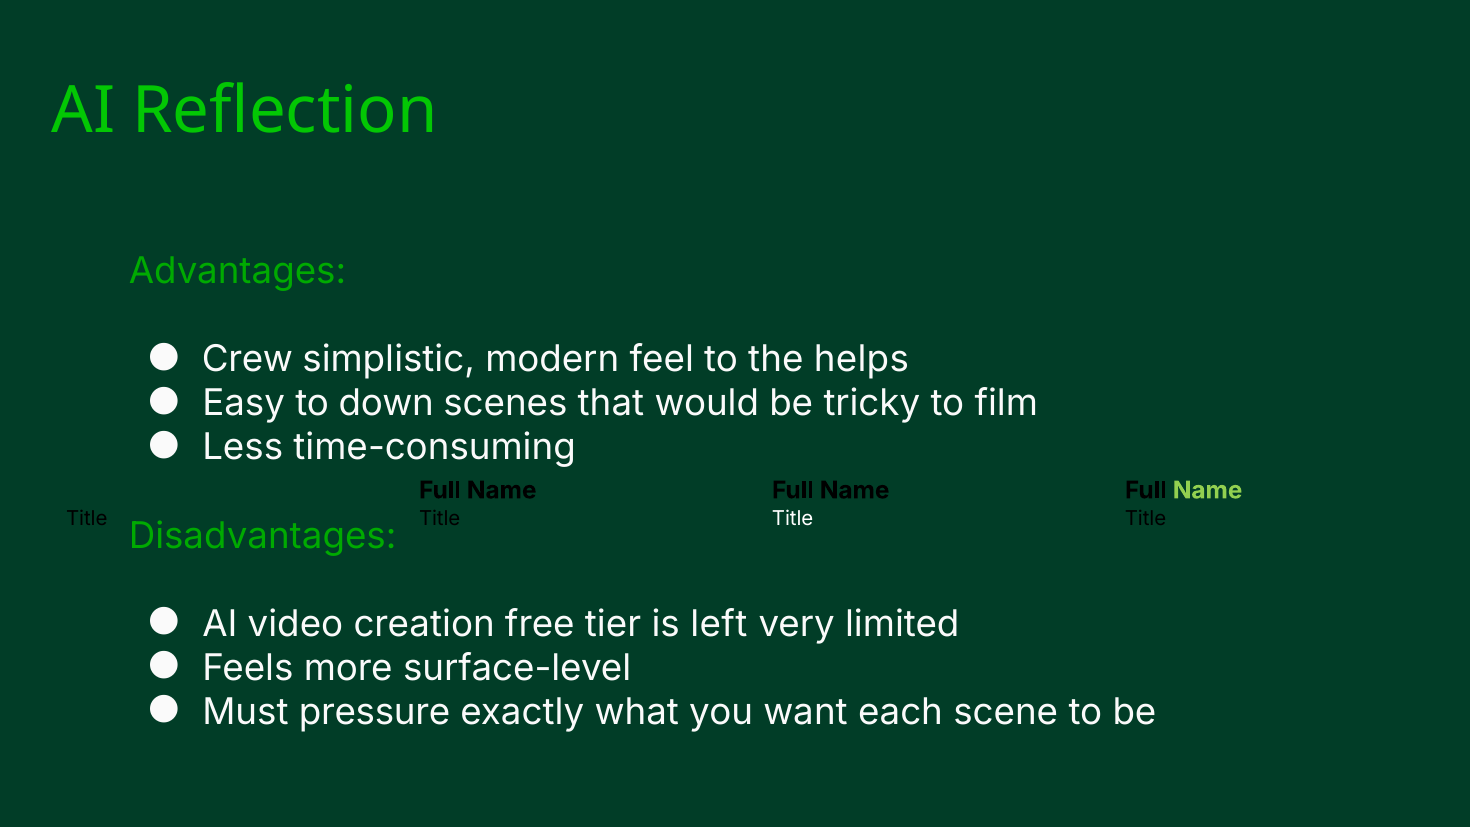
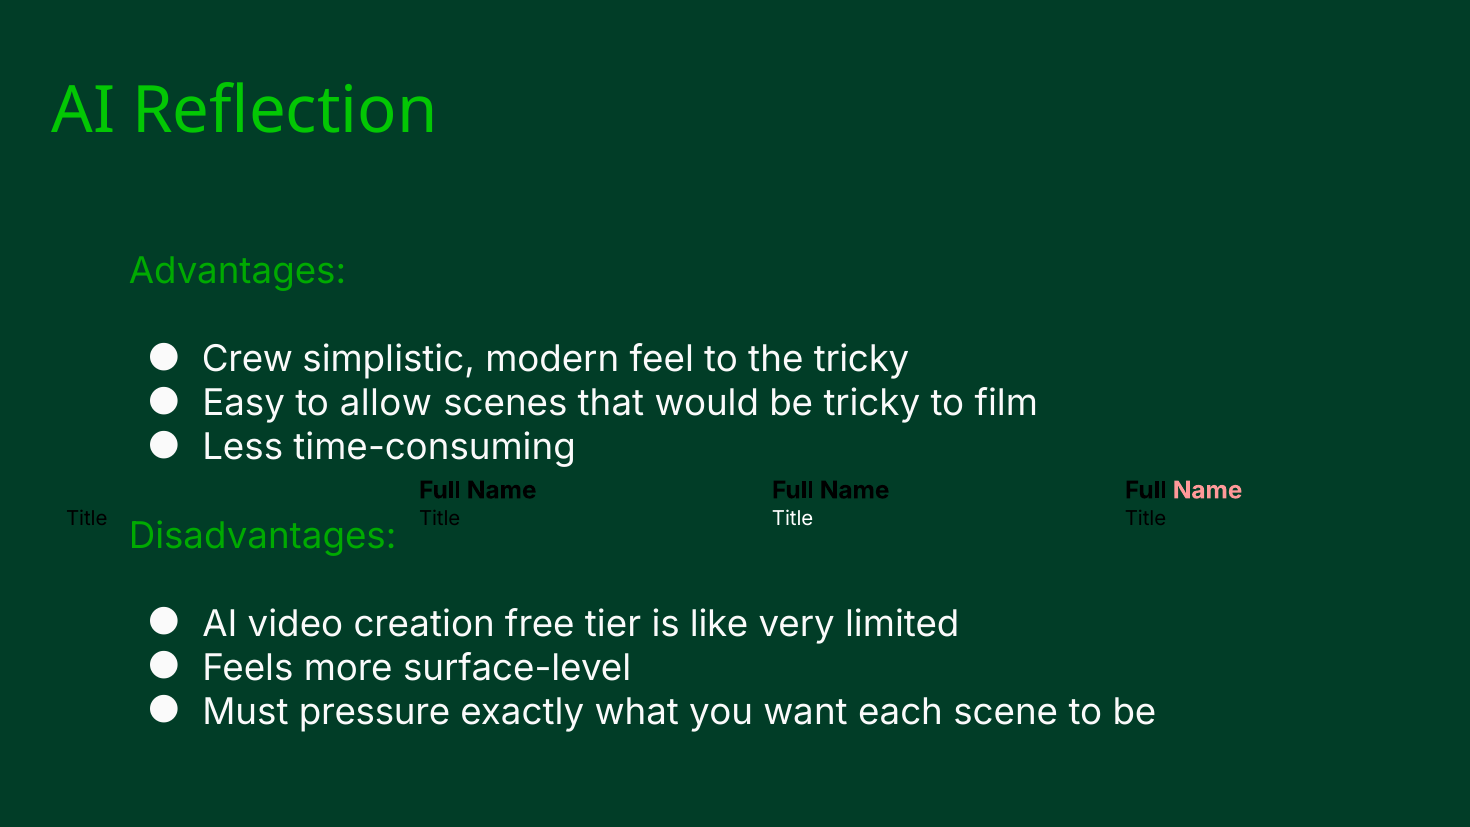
the helps: helps -> tricky (862, 359)
down: down -> allow (386, 404)
Name colour: light green -> pink (1208, 490)
left: left -> like (719, 624)
